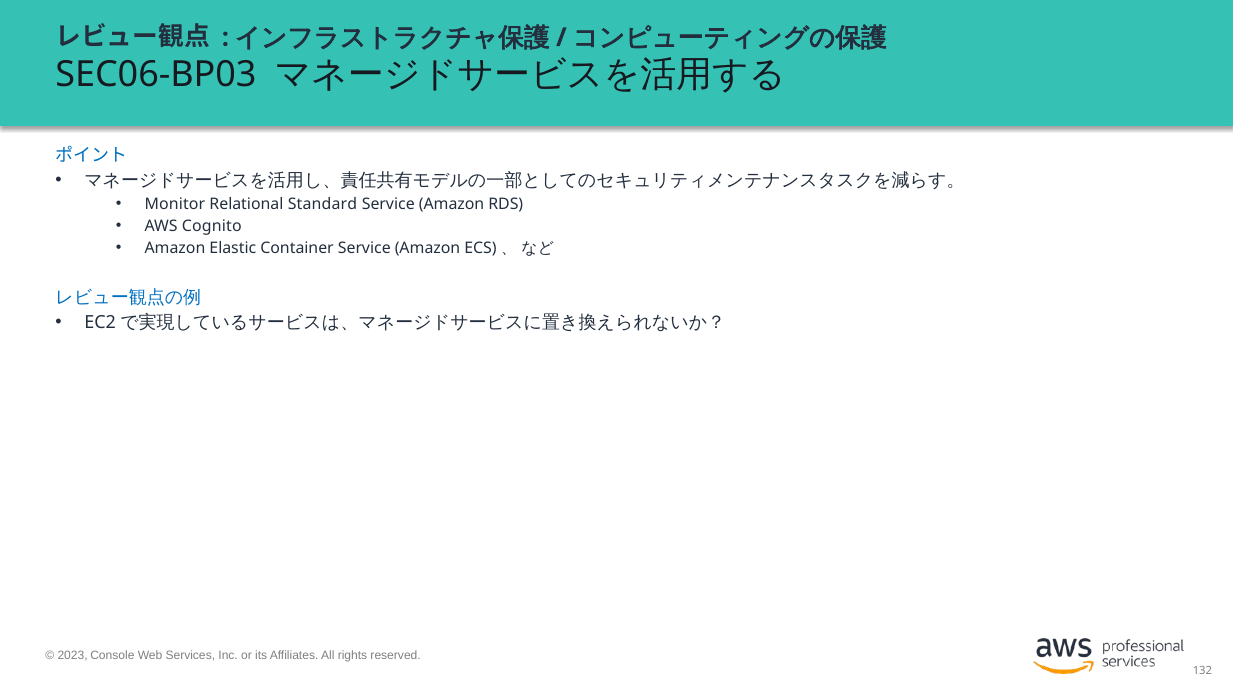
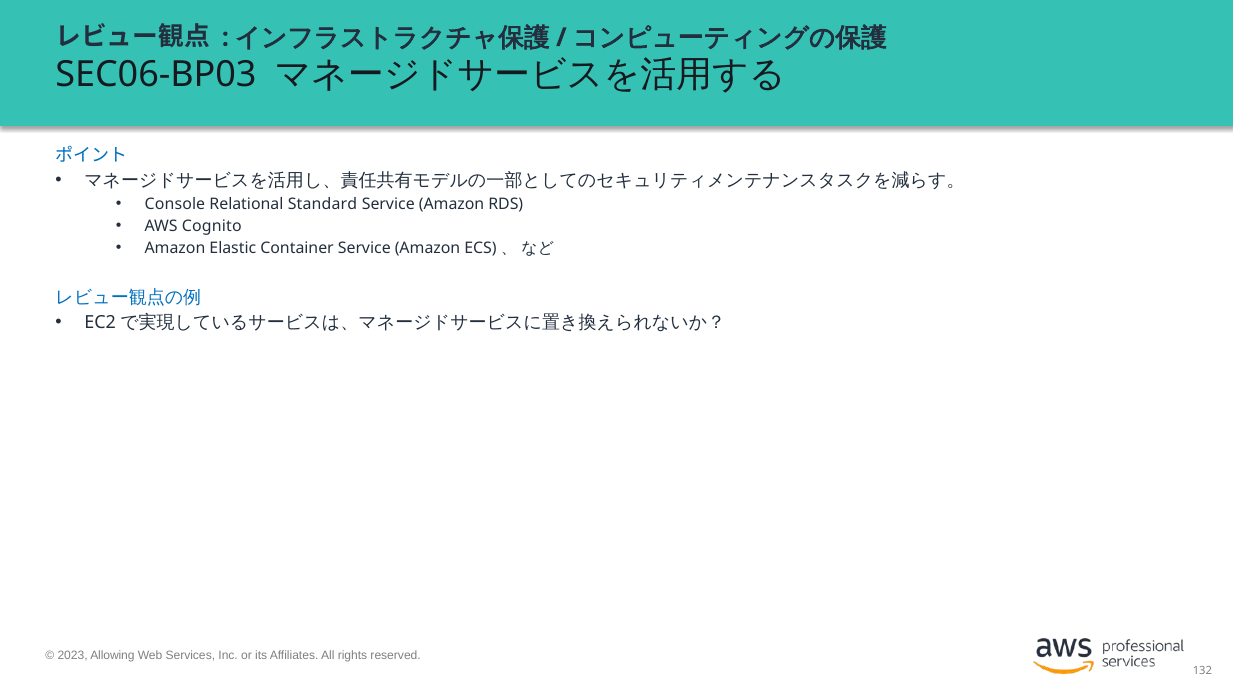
Monitor: Monitor -> Console (175, 204)
Console: Console -> Allowing (112, 656)
